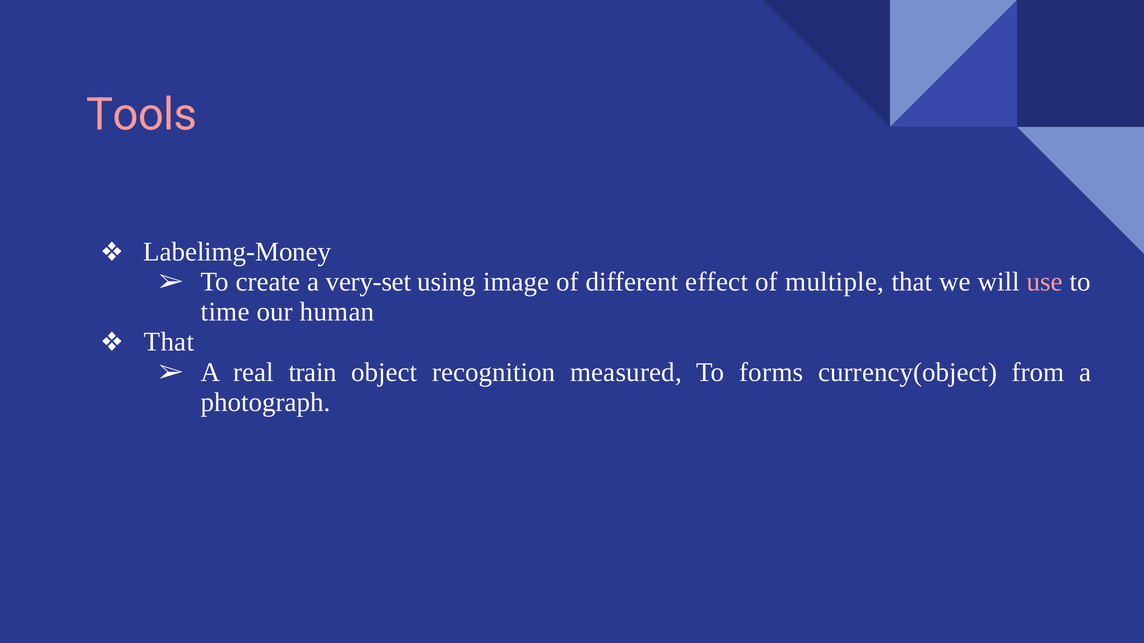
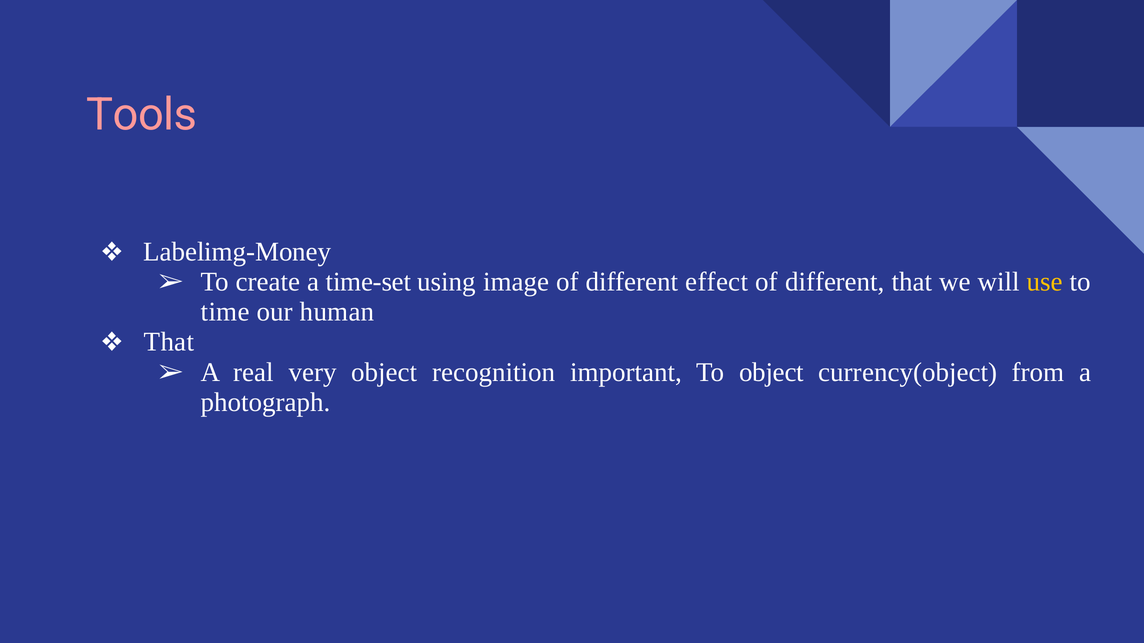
very-set: very-set -> time-set (368, 282)
multiple: multiple -> different (835, 282)
use colour: pink -> yellow (1045, 282)
train: train -> very (313, 372)
measured: measured -> important (626, 372)
To forms: forms -> object (772, 372)
